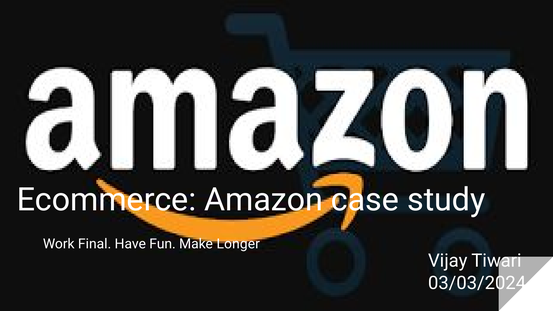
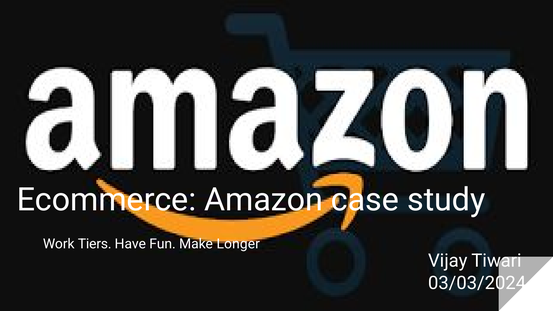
Final: Final -> Tiers (95, 244)
